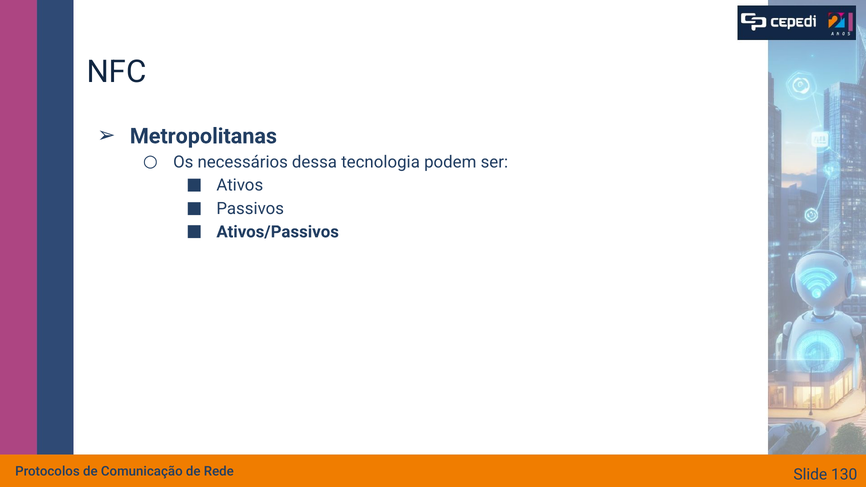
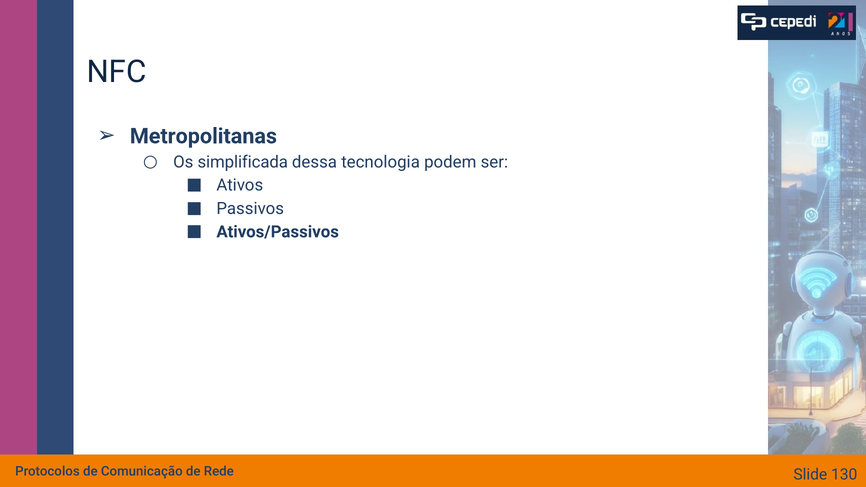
necessários: necessários -> simplificada (243, 162)
